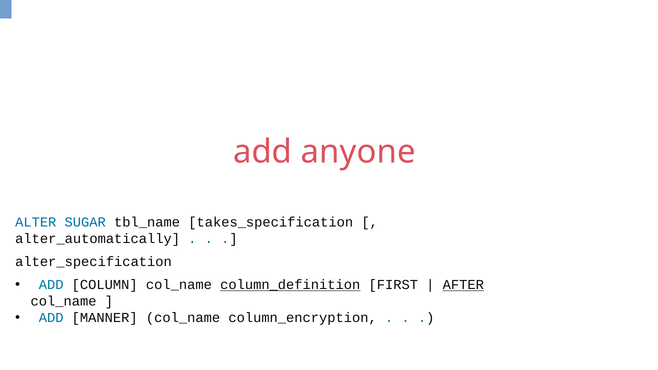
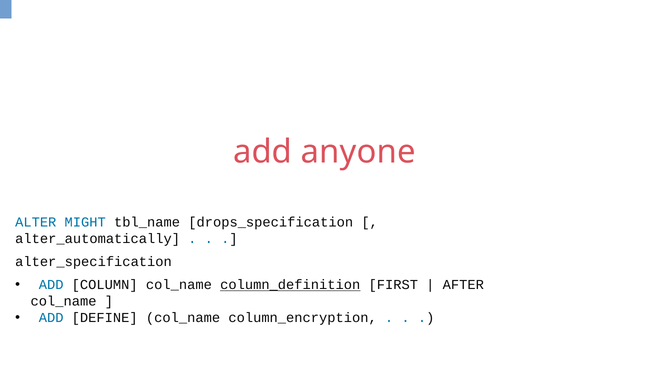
SUGAR: SUGAR -> MIGHT (85, 222)
takes_specification: takes_specification -> drops_specification (271, 222)
AFTER underline: present -> none (463, 285)
MANNER: MANNER -> DEFINE (105, 318)
